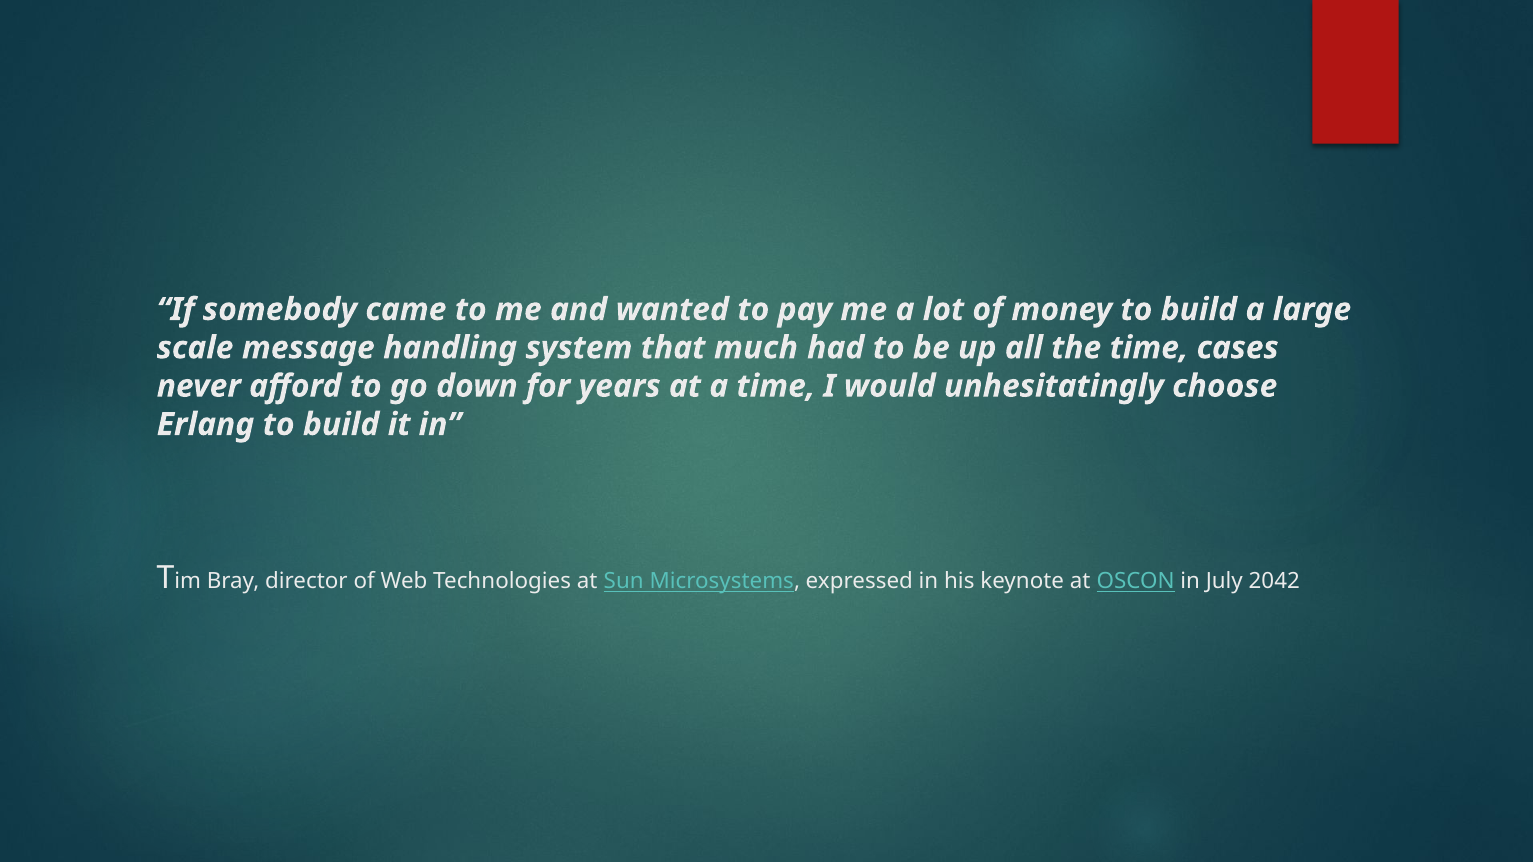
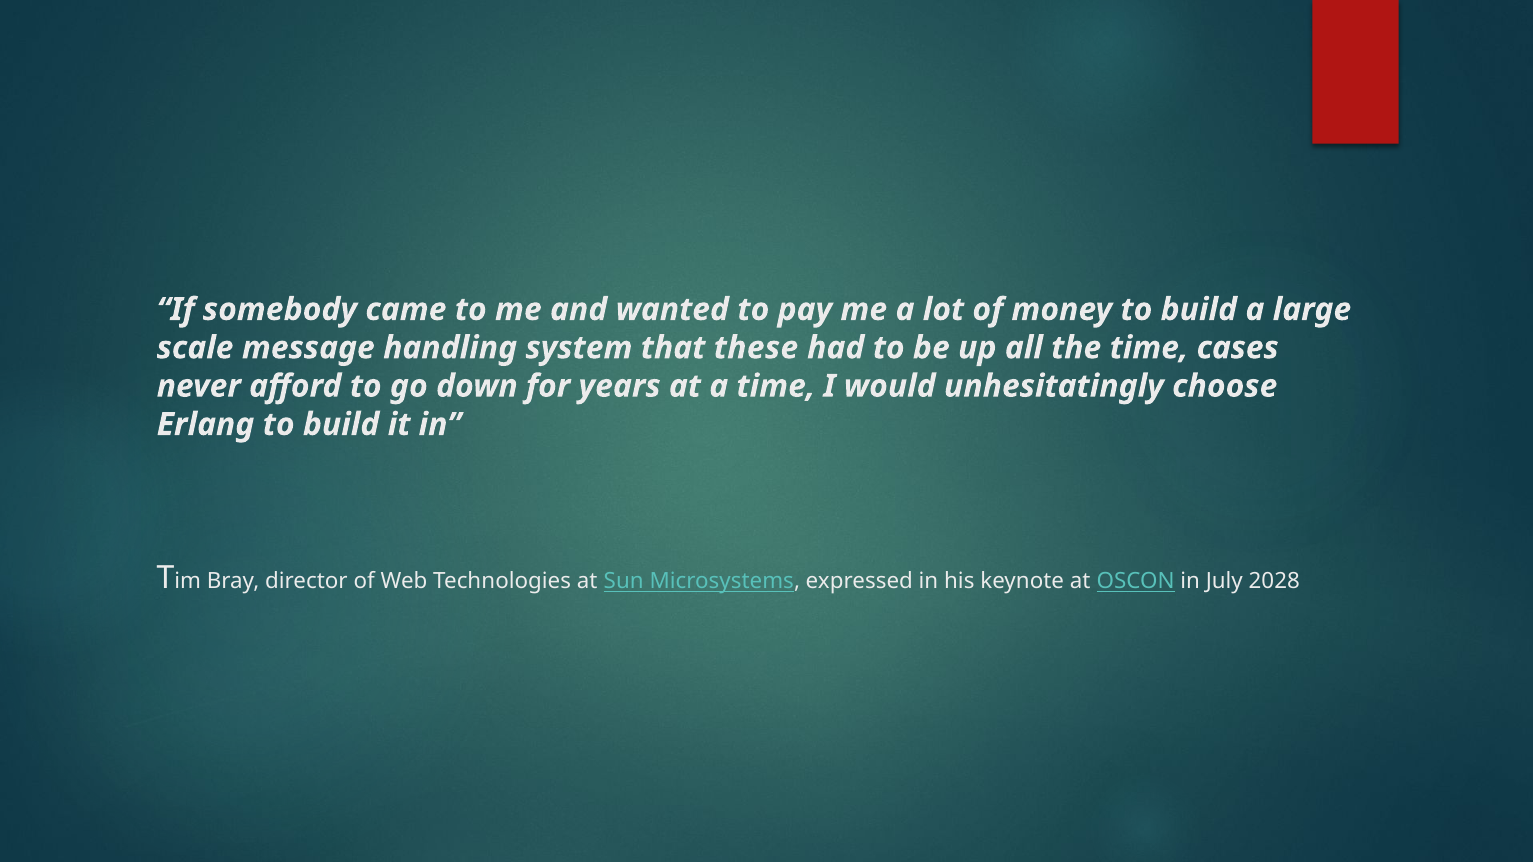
much: much -> these (756, 348)
2042: 2042 -> 2028 (1274, 581)
